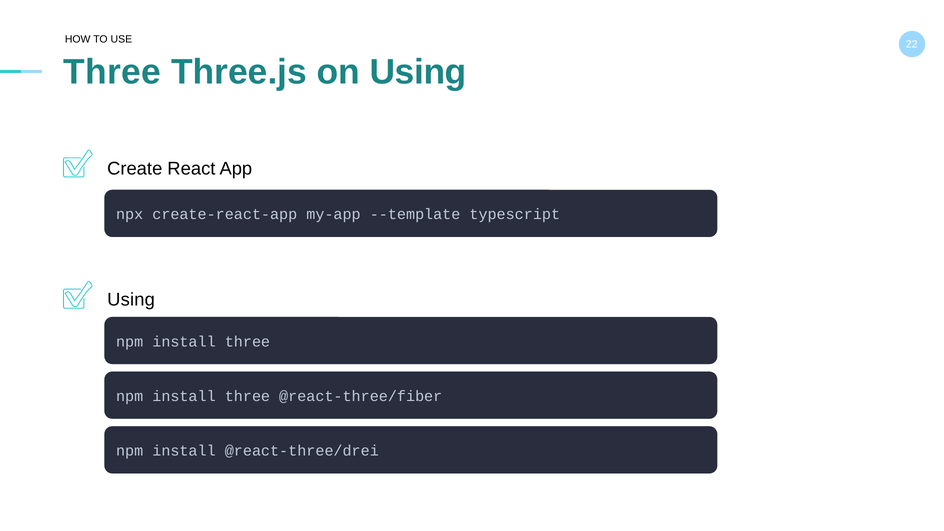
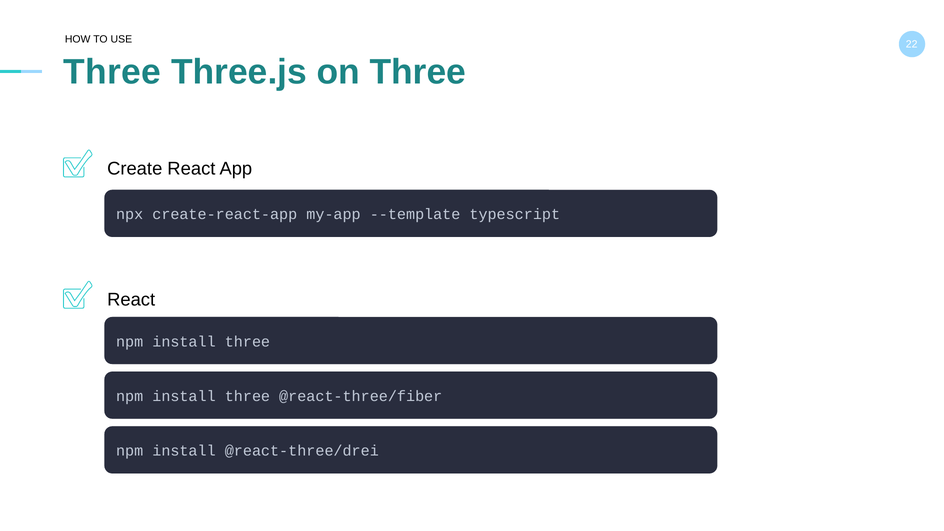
on Using: Using -> Three (418, 72)
Using: Using -> React (131, 300)
